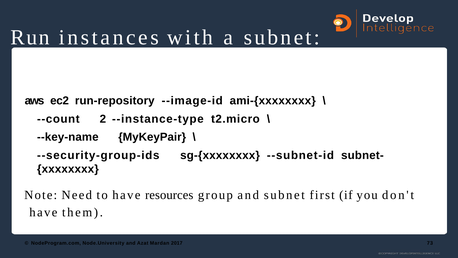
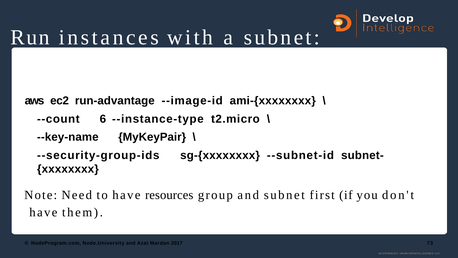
run-repository: run-repository -> run-advantage (115, 101)
2: 2 -> 6 (103, 119)
